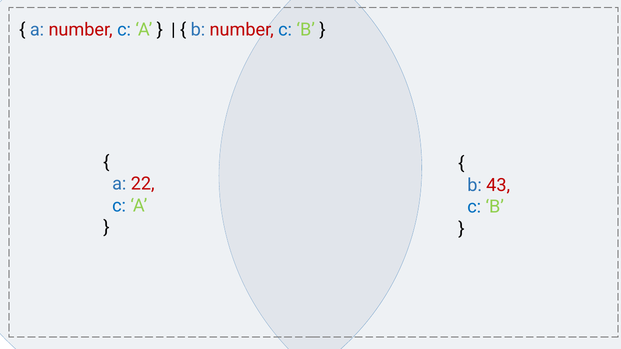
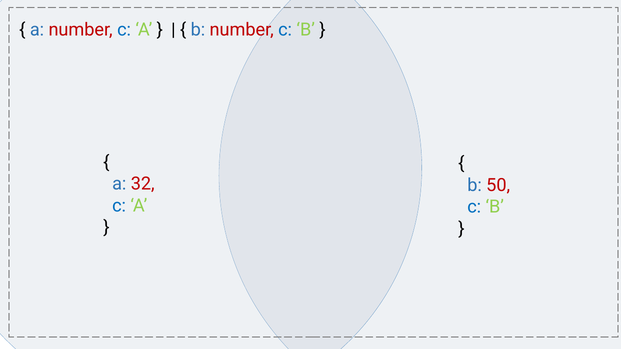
22: 22 -> 32 (143, 184)
43: 43 -> 50 (498, 185)
